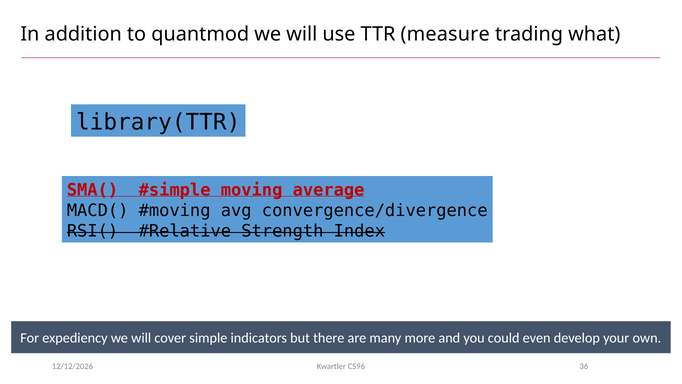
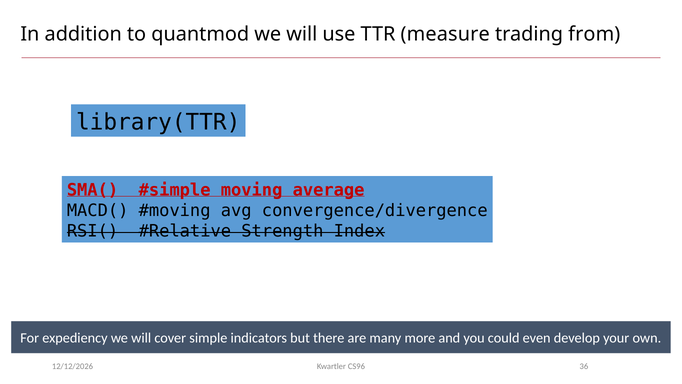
what: what -> from (594, 34)
